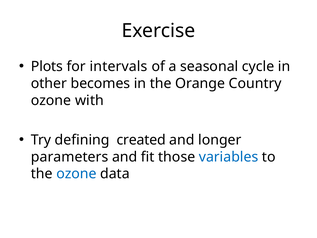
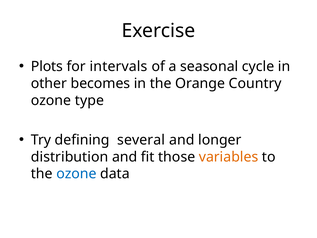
with: with -> type (89, 100)
created: created -> several (141, 140)
parameters: parameters -> distribution (70, 157)
variables colour: blue -> orange (229, 157)
